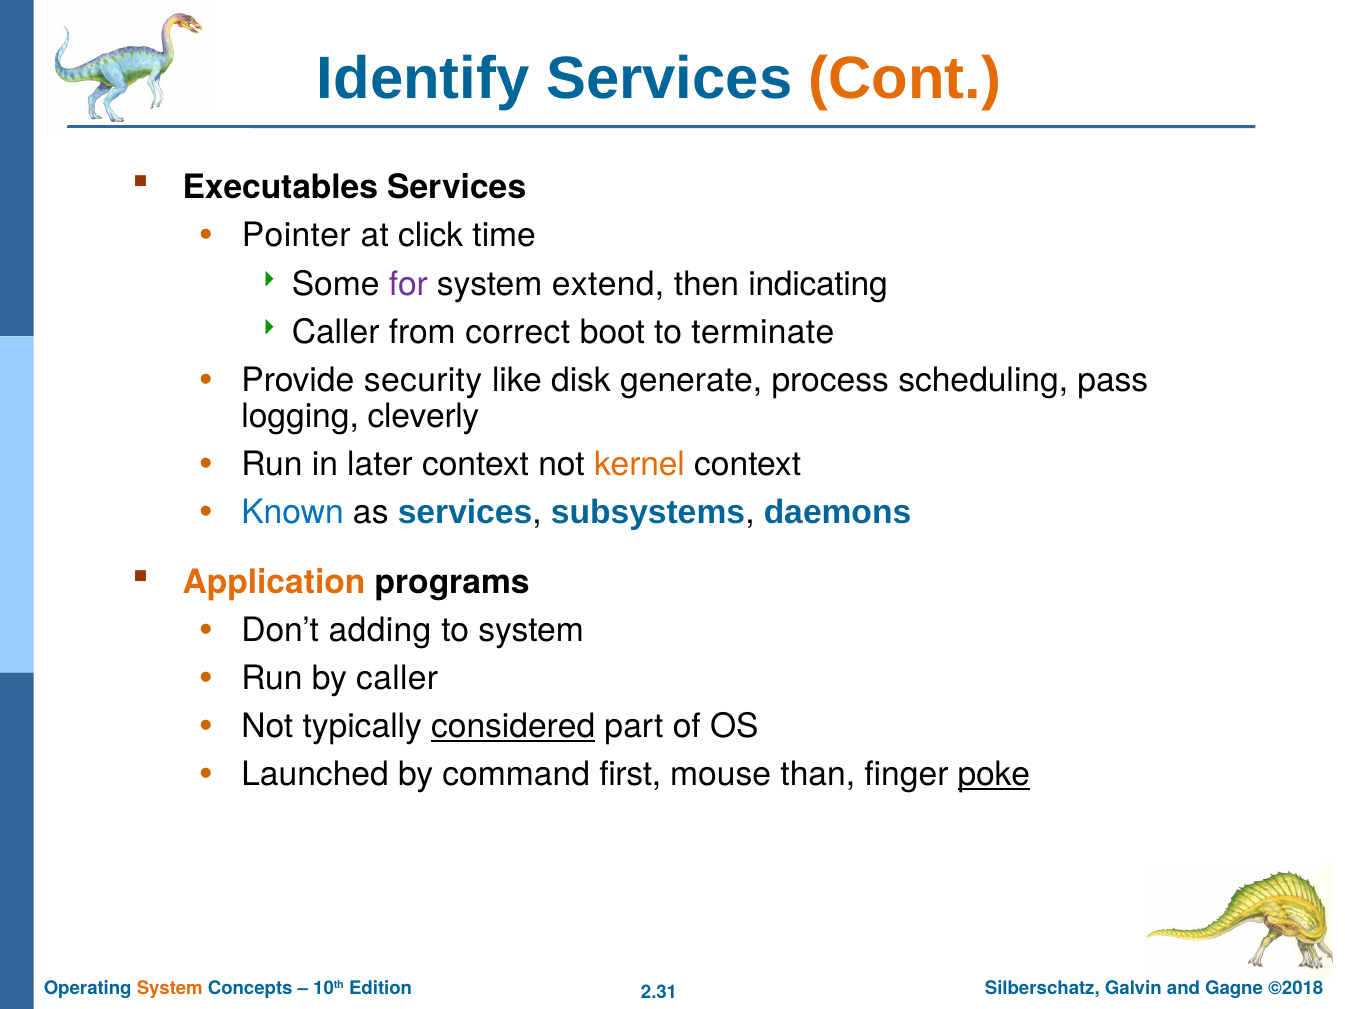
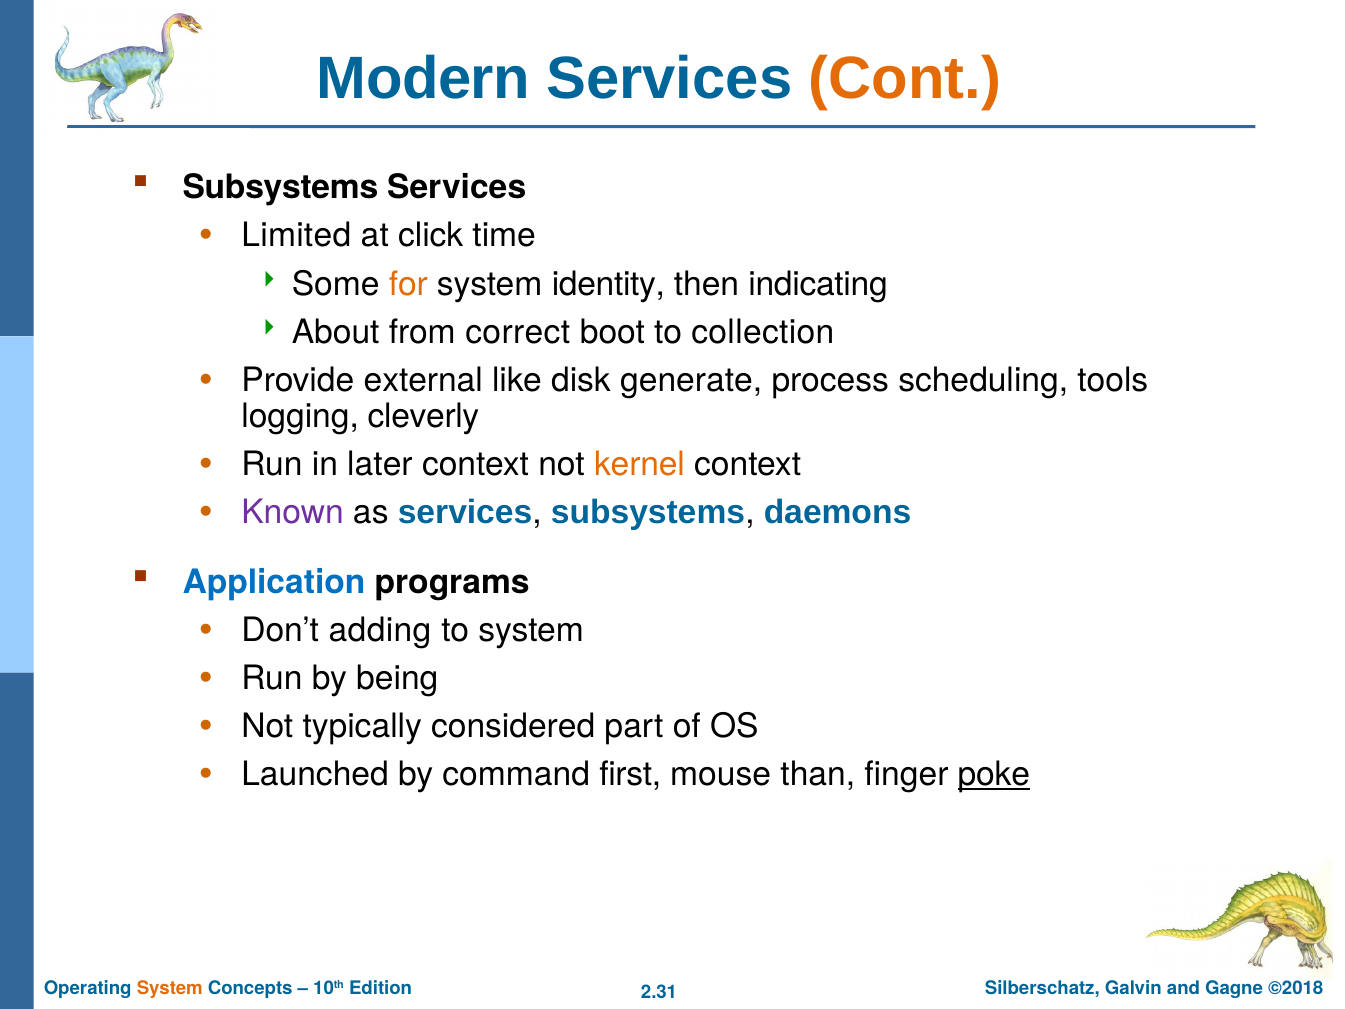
Identify: Identify -> Modern (424, 78)
Executables: Executables -> Subsystems (280, 188)
Pointer: Pointer -> Limited (296, 236)
for colour: purple -> orange (408, 284)
extend: extend -> identity (608, 284)
Caller: Caller -> About (336, 332)
terminate: terminate -> collection (763, 332)
security: security -> external (423, 380)
pass: pass -> tools (1113, 380)
Known colour: blue -> purple (293, 513)
Application colour: orange -> blue (274, 582)
by caller: caller -> being (397, 678)
considered underline: present -> none (513, 726)
